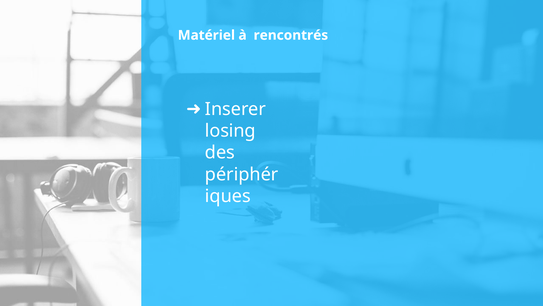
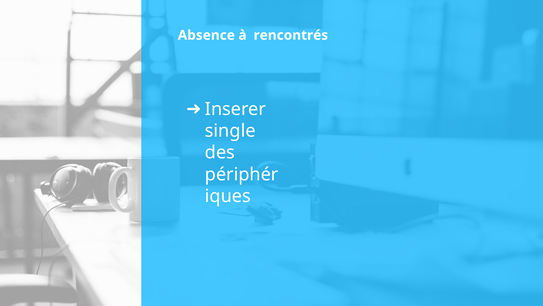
Matériel: Matériel -> Absence (206, 35)
losing: losing -> single (230, 131)
